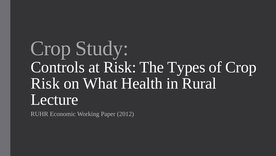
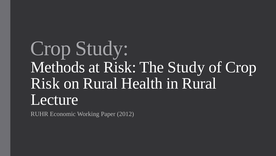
Controls: Controls -> Methods (58, 67)
The Types: Types -> Study (186, 67)
on What: What -> Rural (100, 83)
